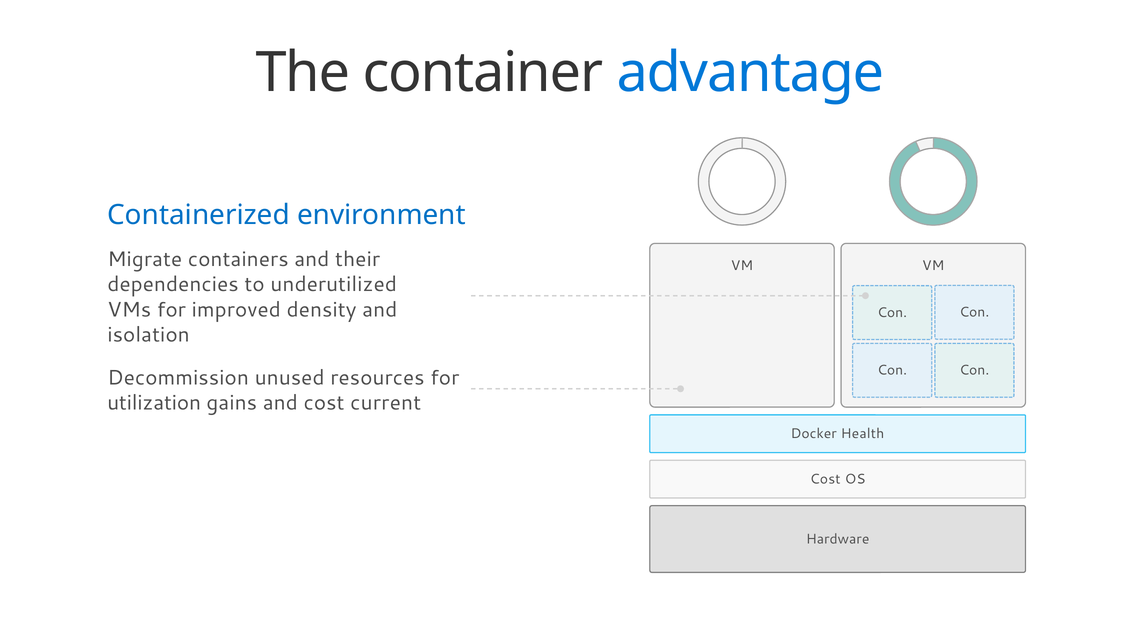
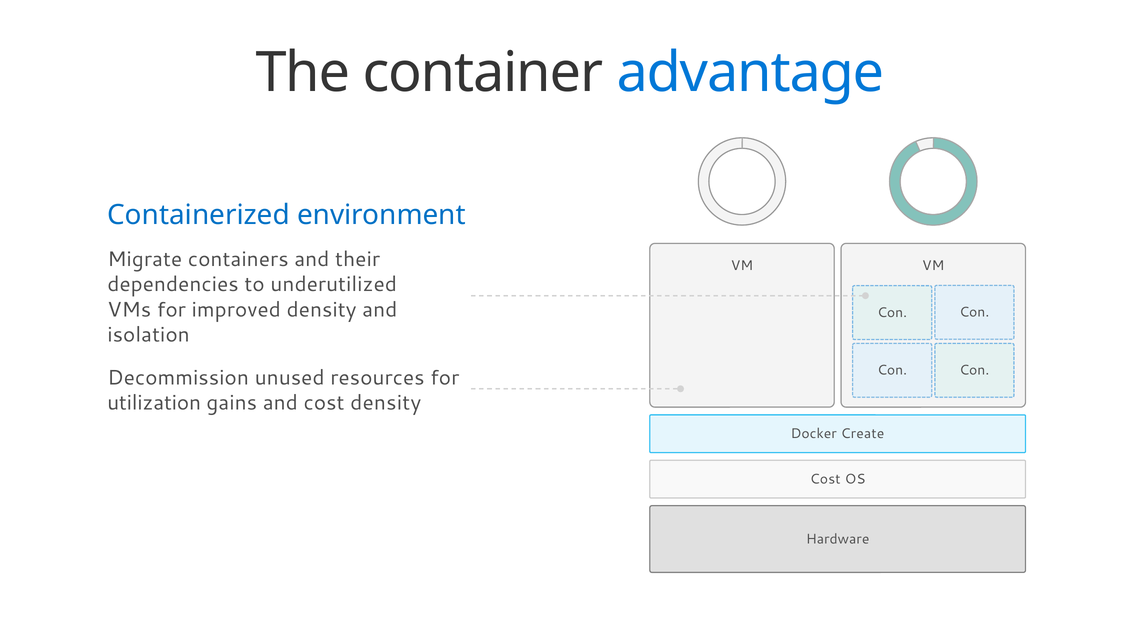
cost current: current -> density (386, 403)
Health: Health -> Create (863, 434)
